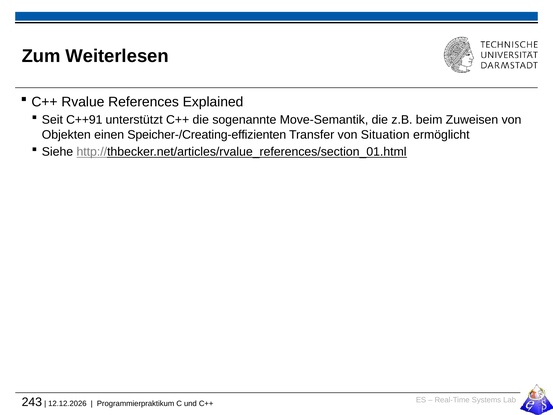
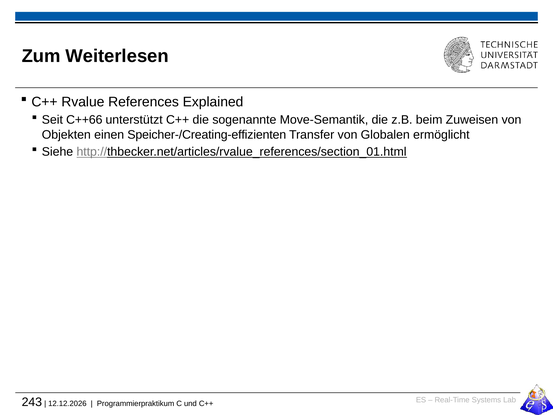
C++91: C++91 -> C++66 (84, 120)
Situation: Situation -> Globalen (385, 135)
